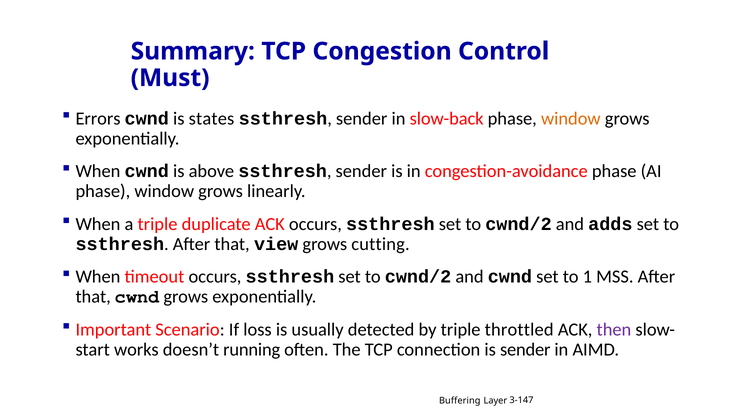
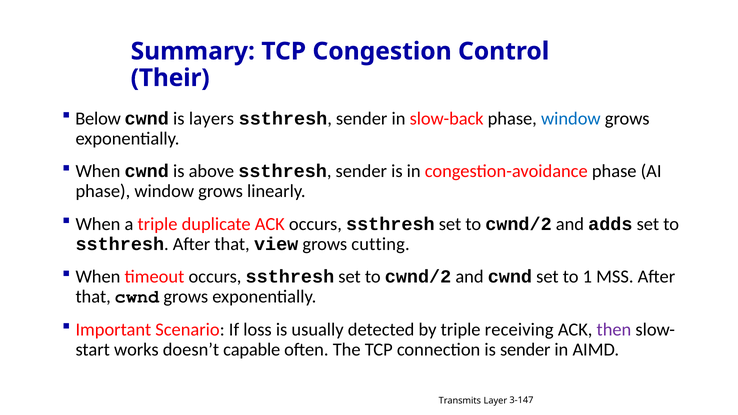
Must: Must -> Their (170, 78)
Errors: Errors -> Below (98, 119)
states: states -> layers (211, 119)
window colour: orange -> blue (571, 119)
throttled: throttled -> receiving (519, 330)
running: running -> capable (252, 350)
Buffering: Buffering -> Transmits (460, 401)
